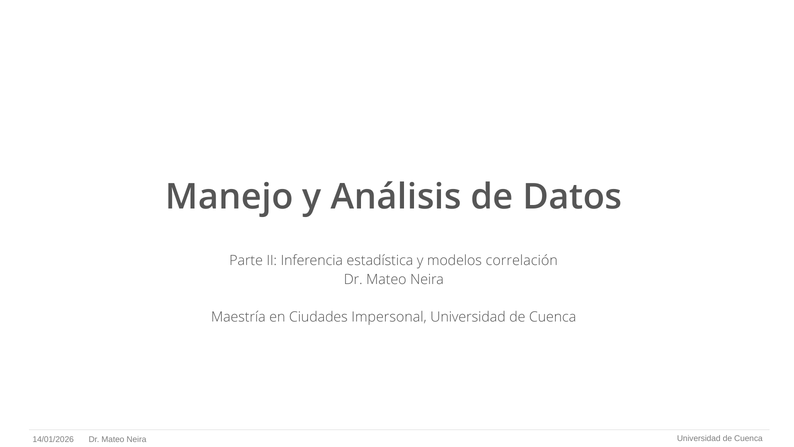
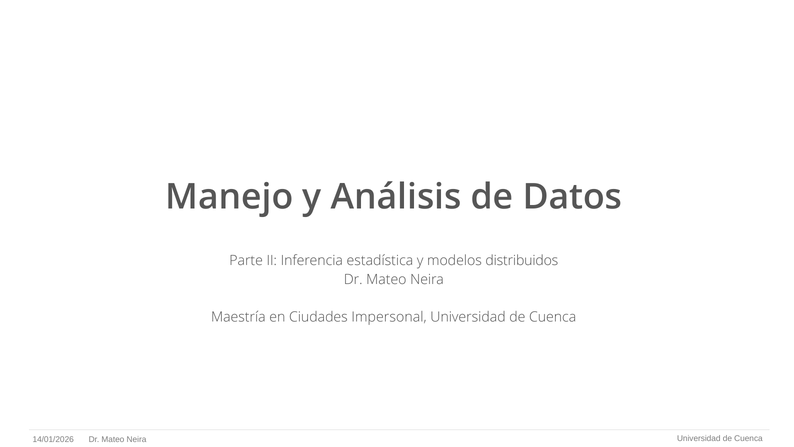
correlación: correlación -> distribuidos (522, 261)
